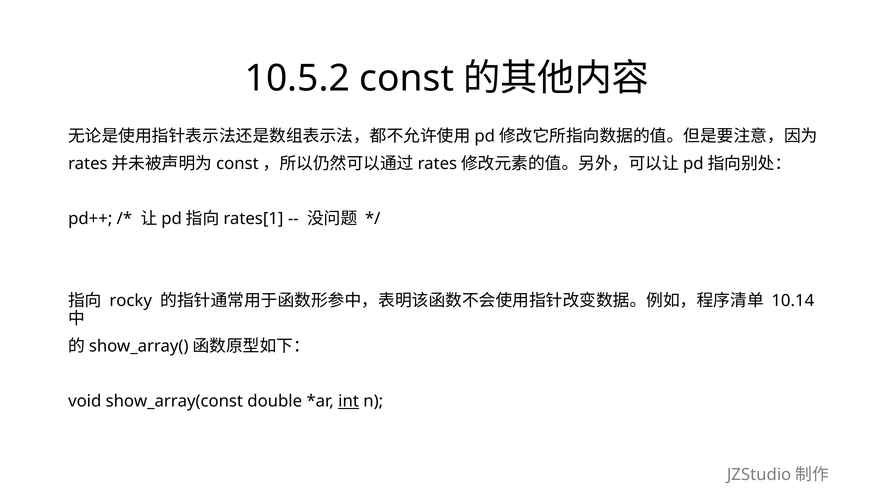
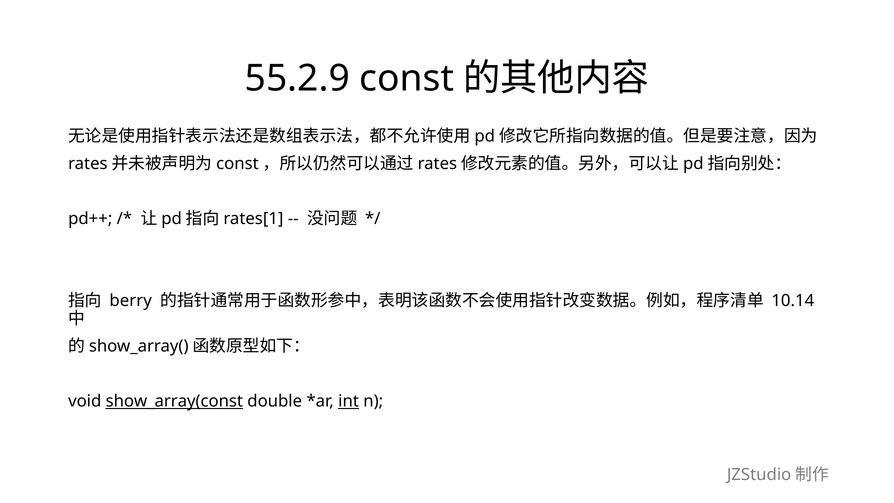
10.5.2: 10.5.2 -> 55.2.9 (297, 78)
rocky: rocky -> berry (131, 301)
show_array(const underline: none -> present (174, 401)
